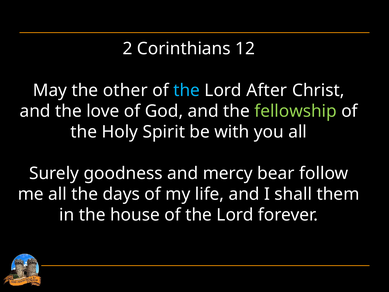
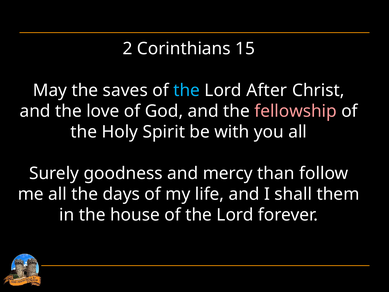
12: 12 -> 15 (245, 49)
other: other -> saves (125, 90)
fellowship colour: light green -> pink (296, 111)
bear: bear -> than (276, 173)
